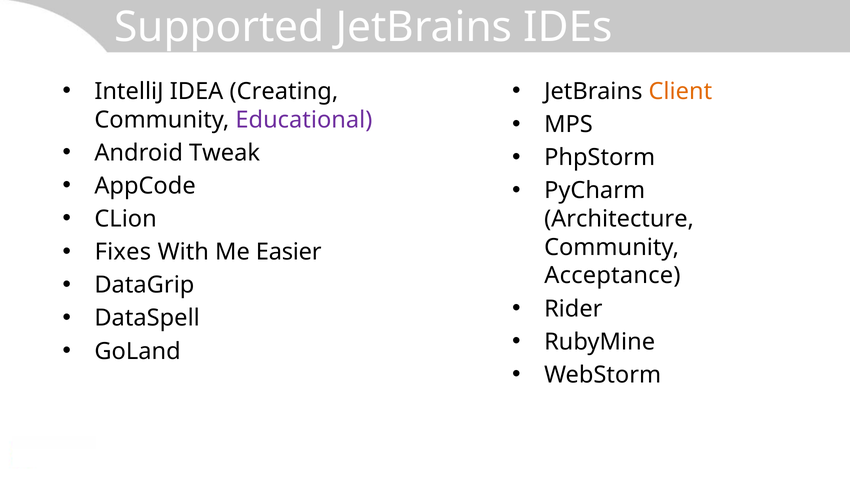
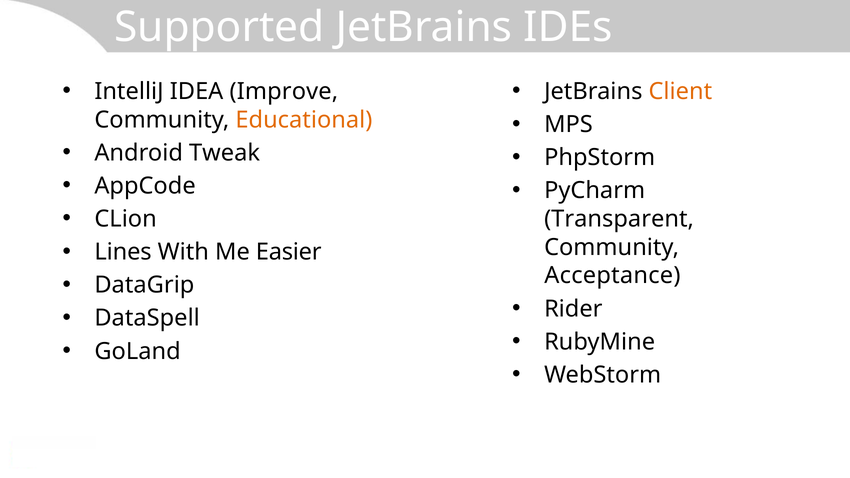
Creating: Creating -> Improve (284, 92)
Educational colour: purple -> orange (304, 120)
Architecture: Architecture -> Transparent (619, 219)
Fixes: Fixes -> Lines (123, 252)
